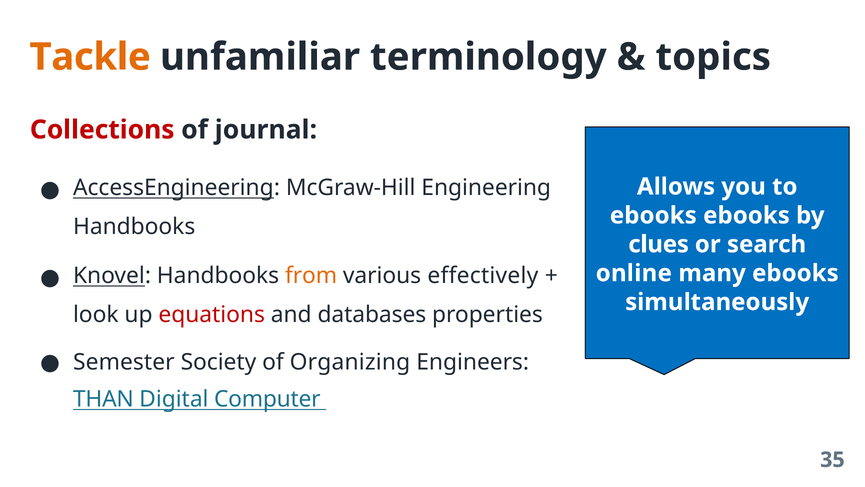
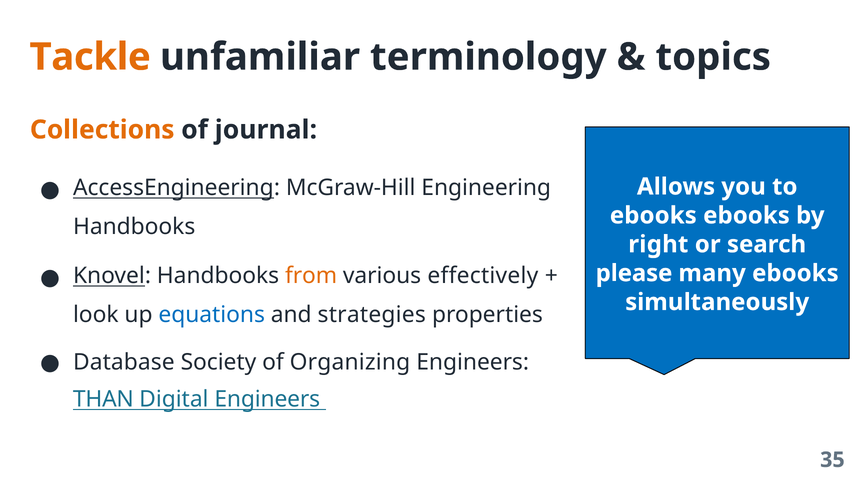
Collections colour: red -> orange (102, 130)
clues: clues -> right (658, 244)
online: online -> please (634, 273)
equations colour: red -> blue (212, 315)
databases: databases -> strategies (372, 315)
Semester: Semester -> Database (124, 362)
Digital Computer: Computer -> Engineers (267, 399)
